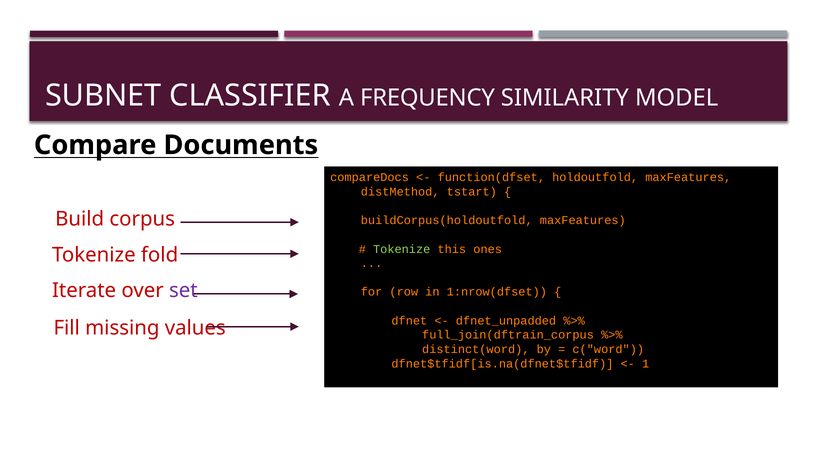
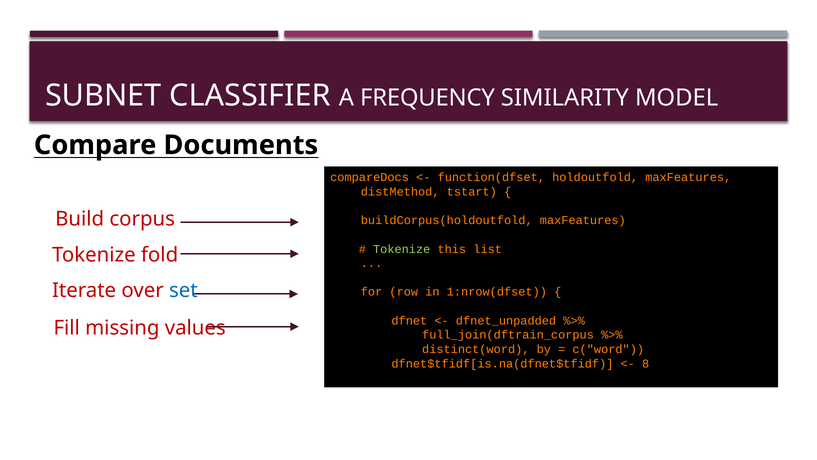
ones: ones -> list (488, 249)
set colour: purple -> blue (183, 290)
1: 1 -> 8 (646, 363)
